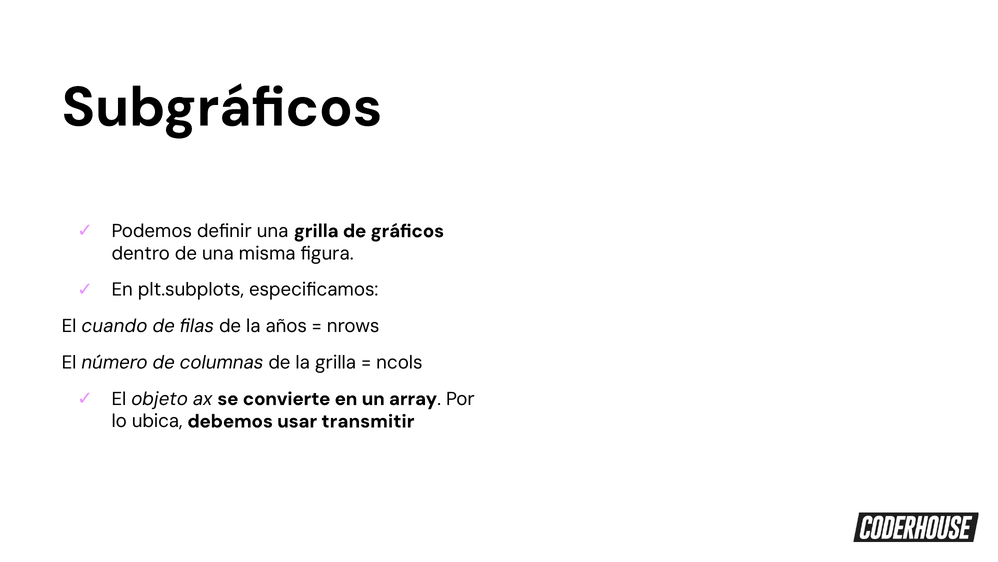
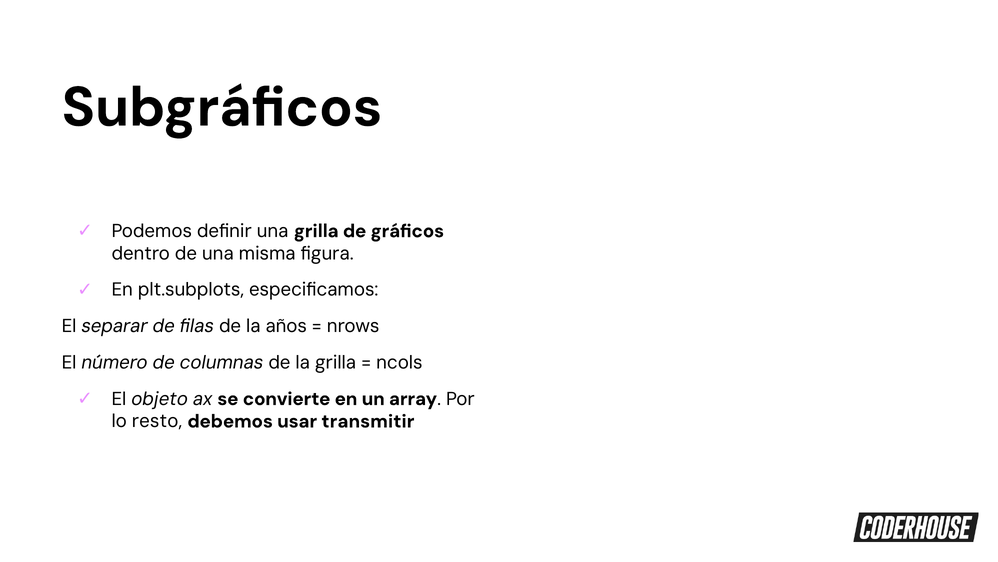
cuando: cuando -> separar (115, 326)
ubica: ubica -> resto (157, 421)
